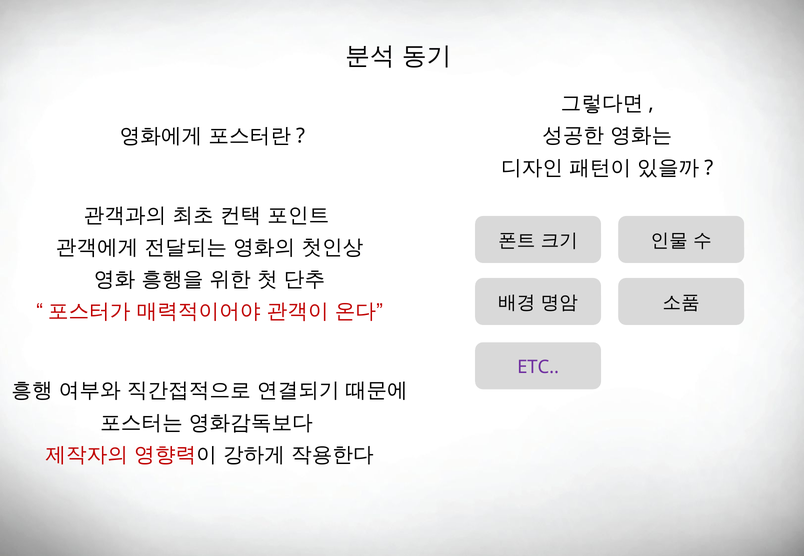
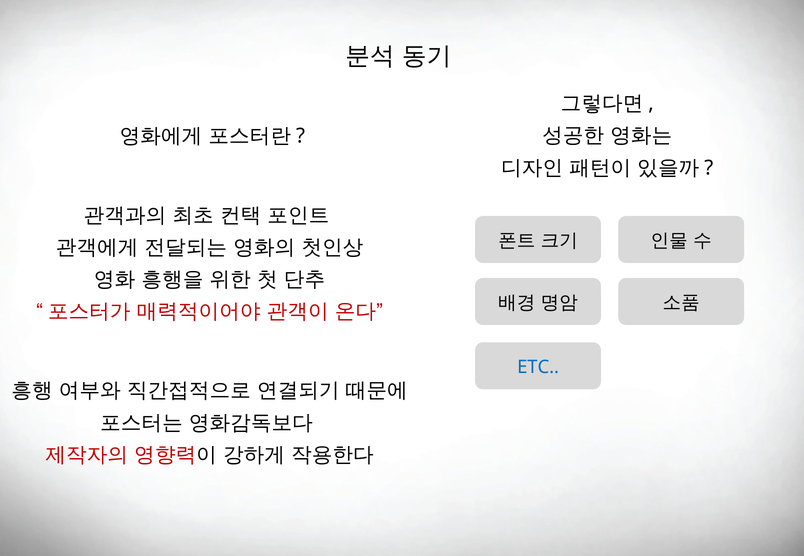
ETC colour: purple -> blue (538, 367)
